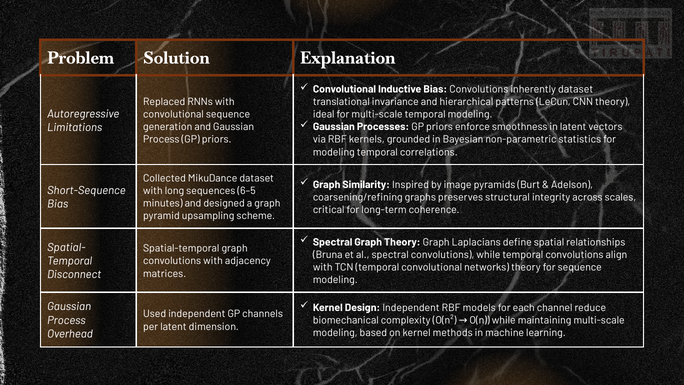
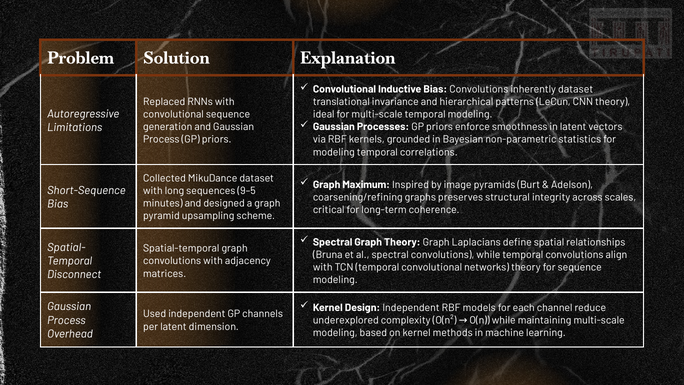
Similarity: Similarity -> Maximum (366, 184)
6–5: 6–5 -> 9–5 (247, 191)
biomechanical: biomechanical -> underexplored (346, 320)
